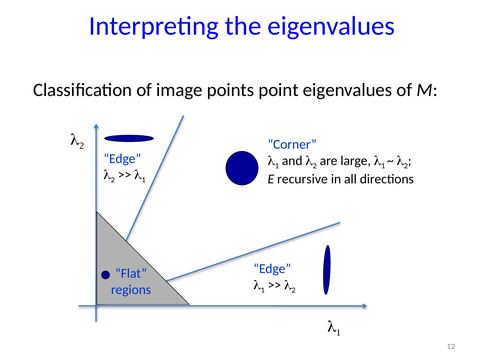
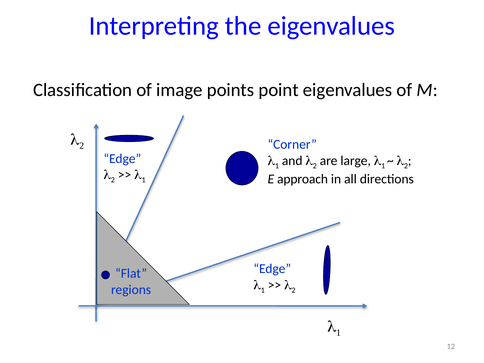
recursive: recursive -> approach (303, 179)
